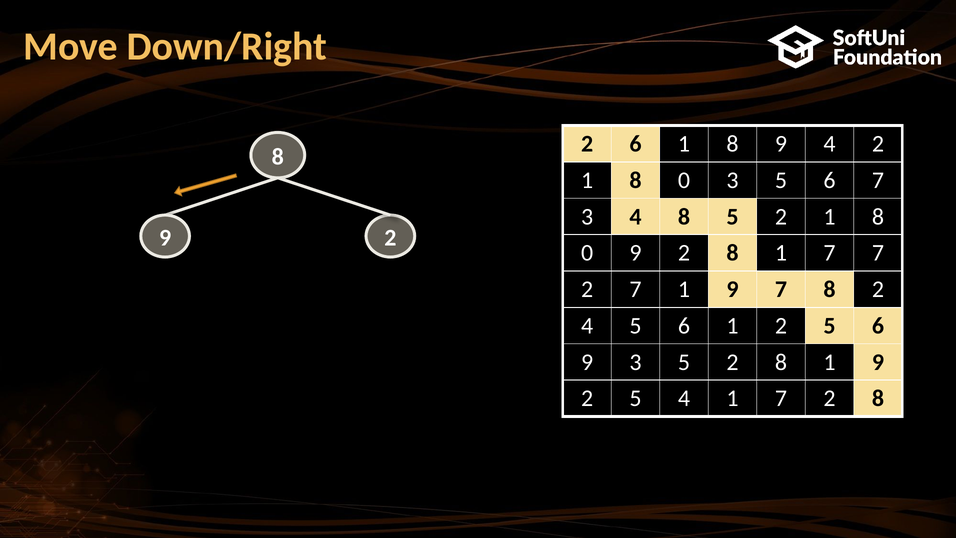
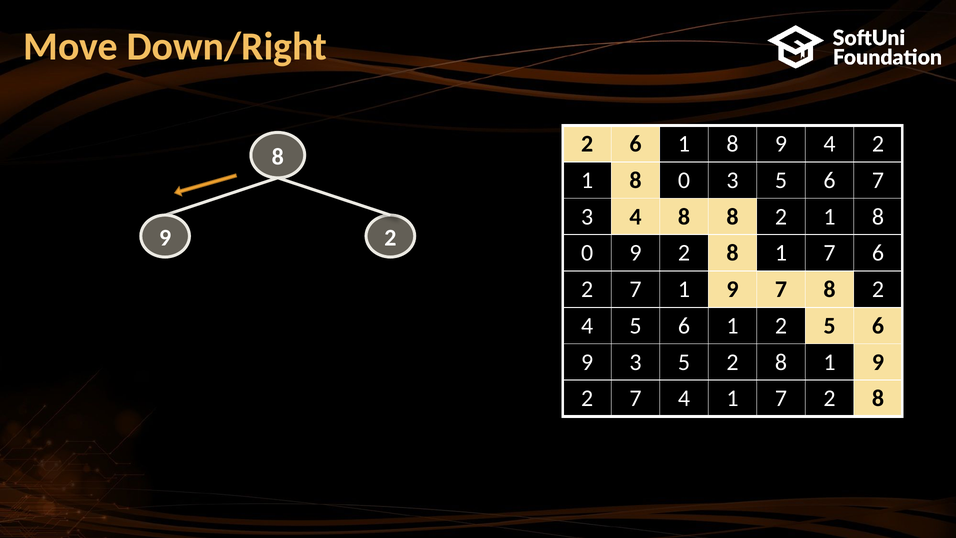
8 5: 5 -> 8 (732, 217)
7 7: 7 -> 6 (878, 253)
5: 5 -> 7 (636, 398)
